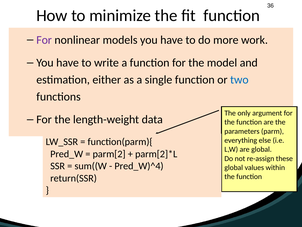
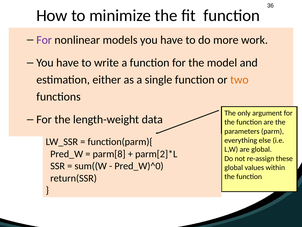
two colour: blue -> orange (239, 80)
parm[2: parm[2 -> parm[8 (109, 154)
Pred_W)^4: Pred_W)^4 -> Pred_W)^0 (139, 166)
